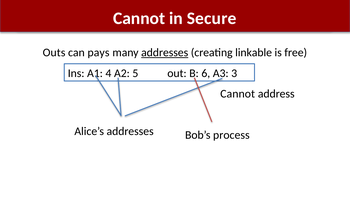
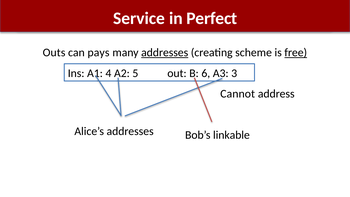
Cannot: Cannot -> Service (139, 18)
Secure: Secure -> Perfect (212, 18)
linkable: linkable -> scheme (254, 53)
free underline: none -> present (296, 53)
process: process -> linkable (231, 135)
